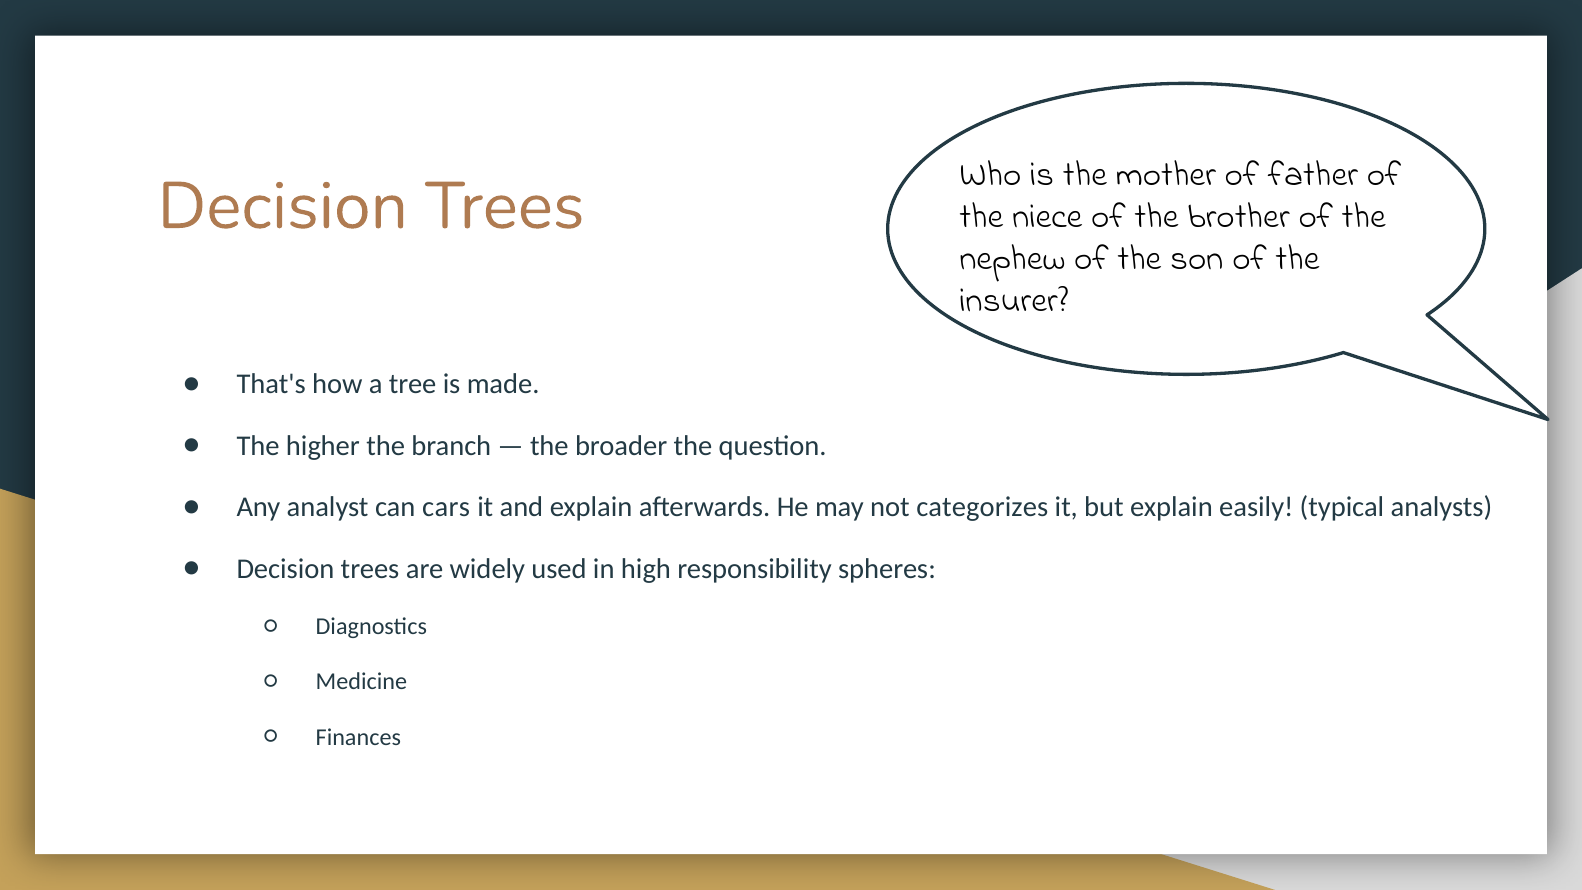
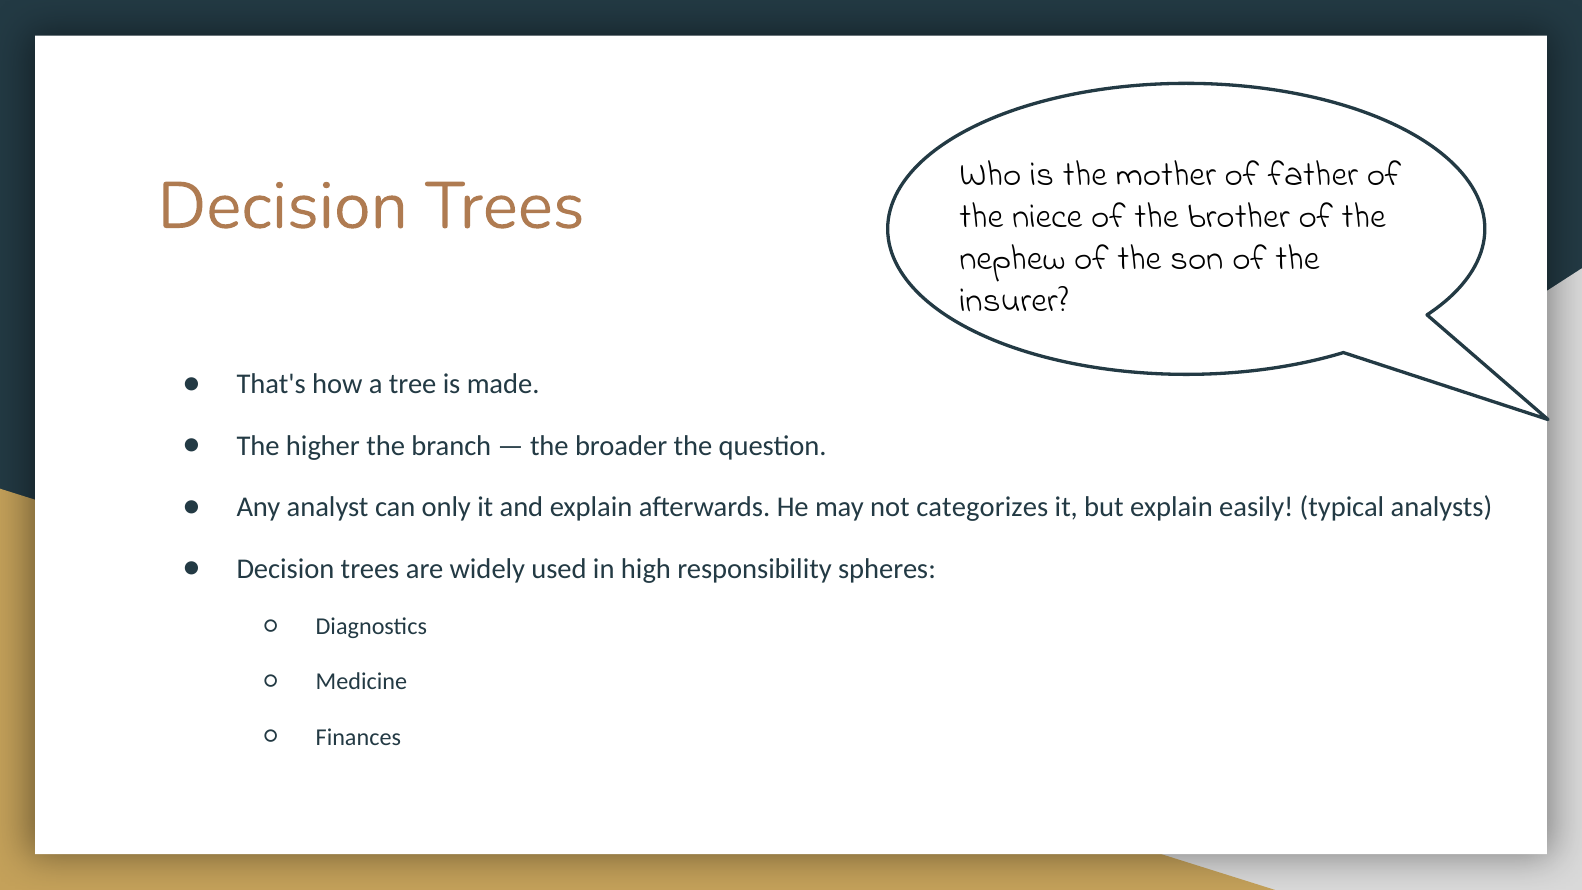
cars: cars -> only (446, 507)
